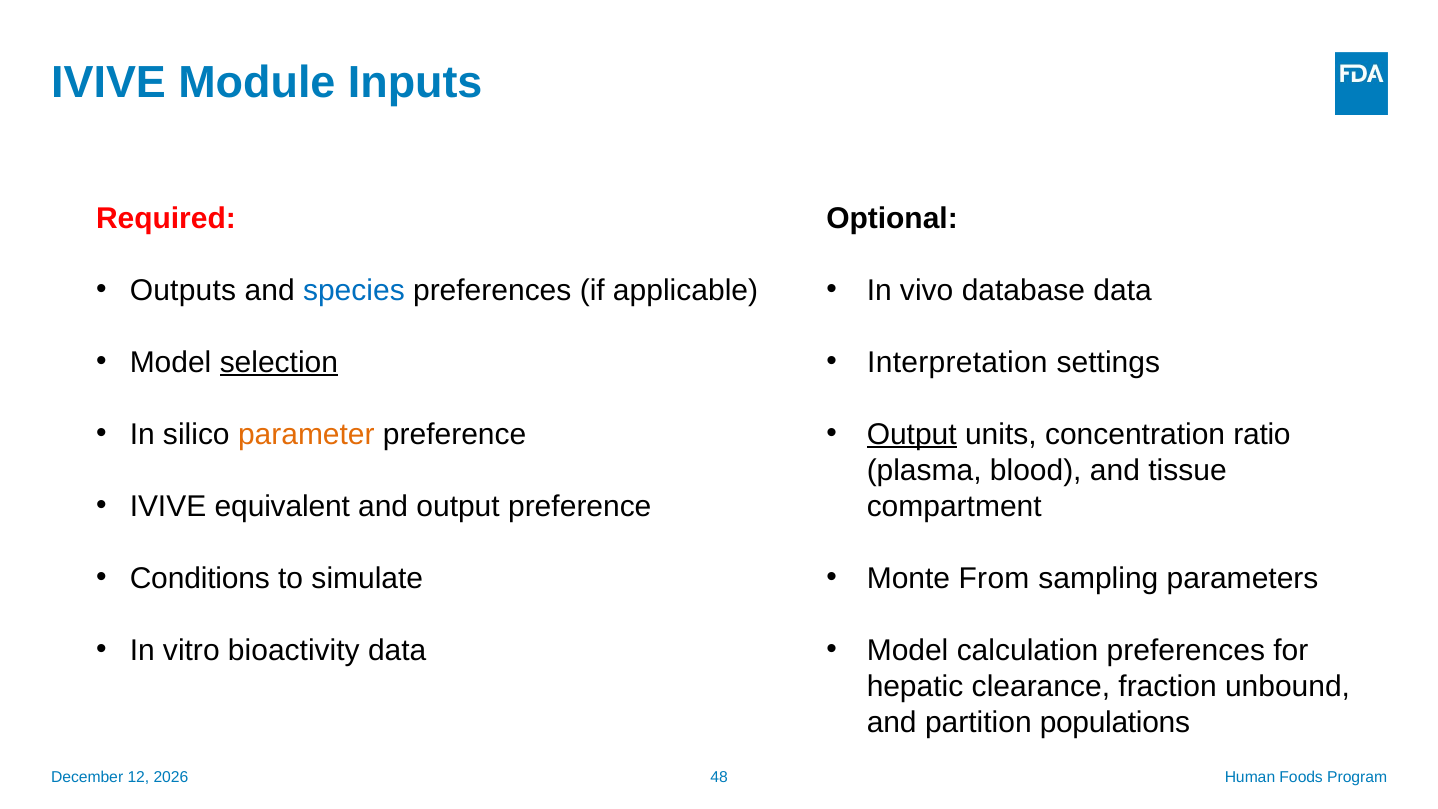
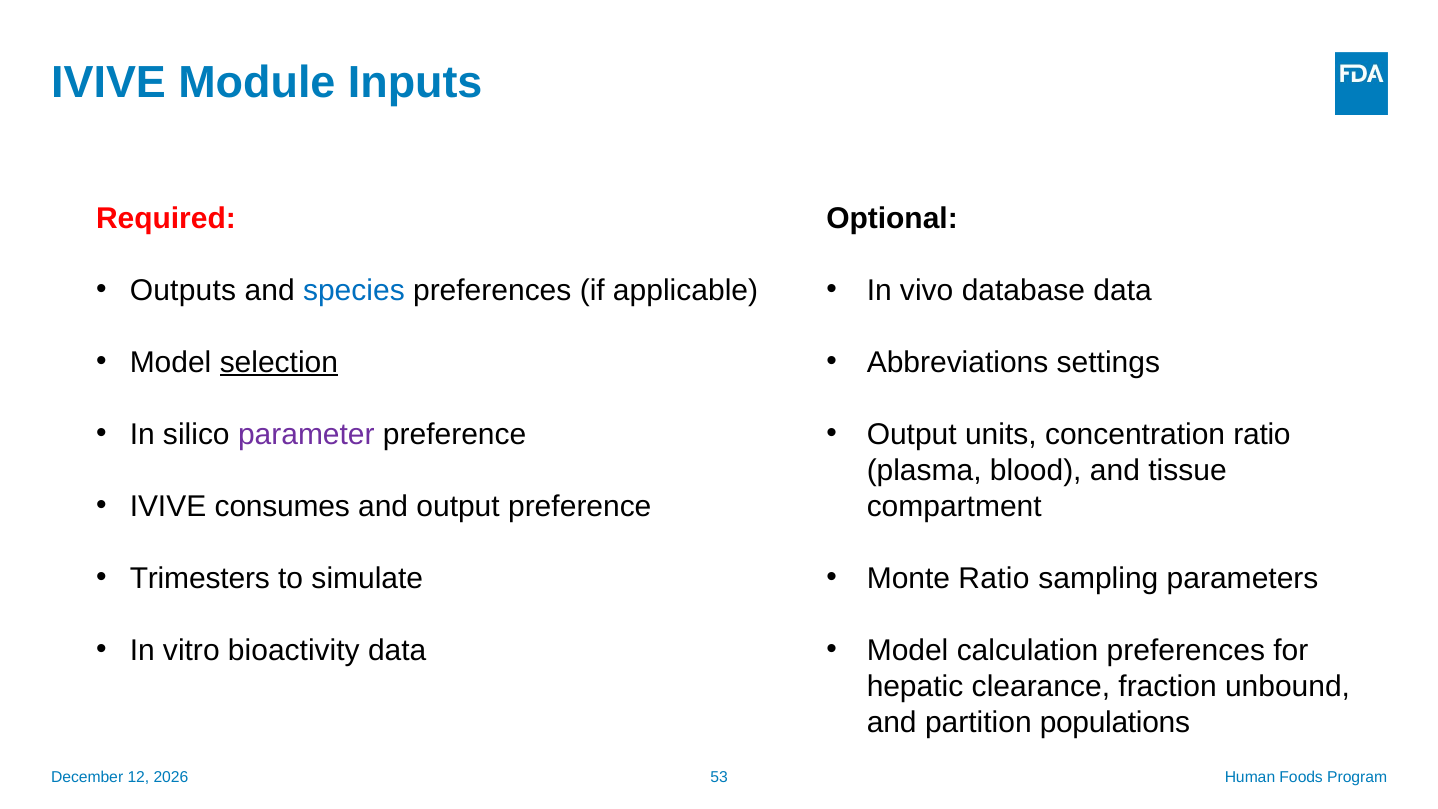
Interpretation: Interpretation -> Abbreviations (958, 362)
parameter colour: orange -> purple (306, 434)
Output underline: present -> none (912, 434)
equivalent: equivalent -> consumes (282, 506)
Conditions: Conditions -> Trimesters (200, 578)
Monte From: From -> Ratio (994, 578)
48: 48 -> 53 (719, 777)
